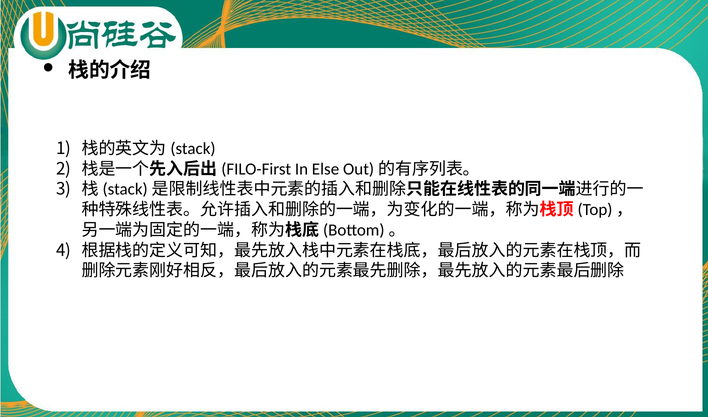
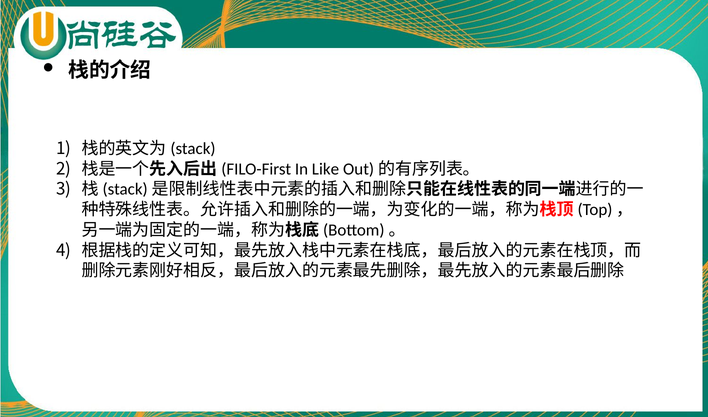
Else: Else -> Like (326, 169)
